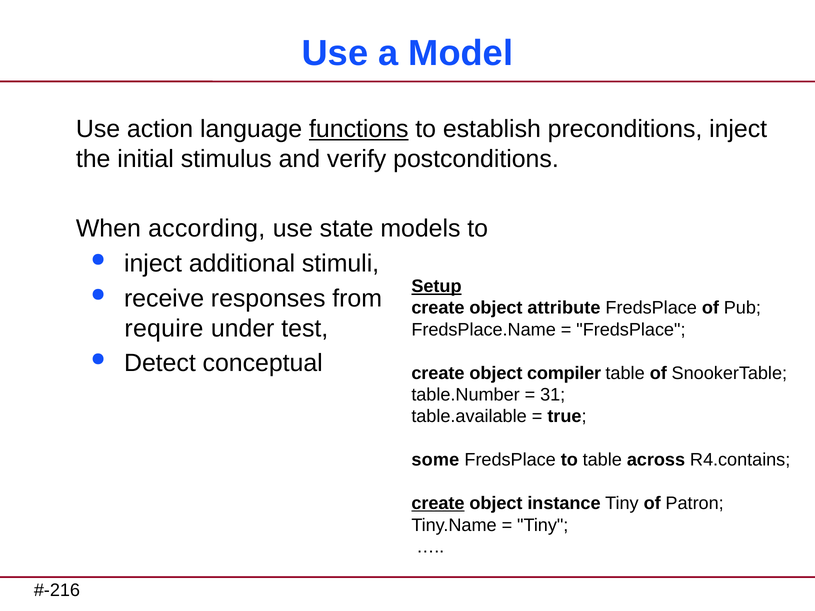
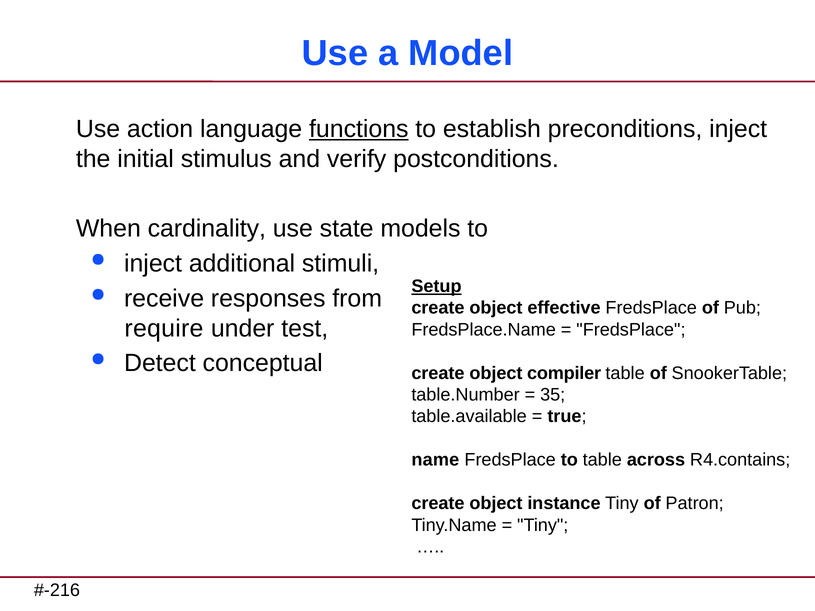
according: according -> cardinality (207, 229)
attribute: attribute -> effective (564, 308)
31: 31 -> 35 (553, 395)
some: some -> name (435, 460)
create underline: present -> none (438, 504)
